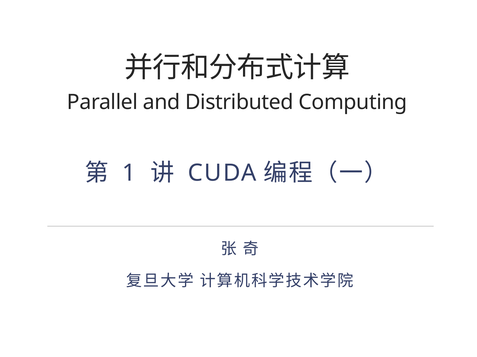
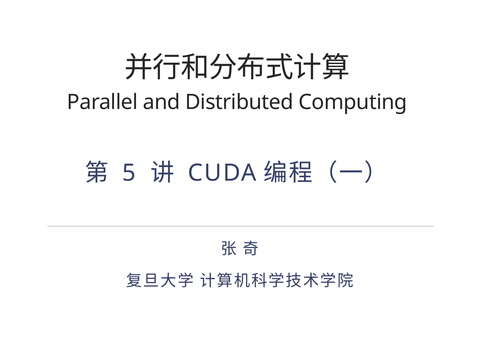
1: 1 -> 5 (129, 173)
